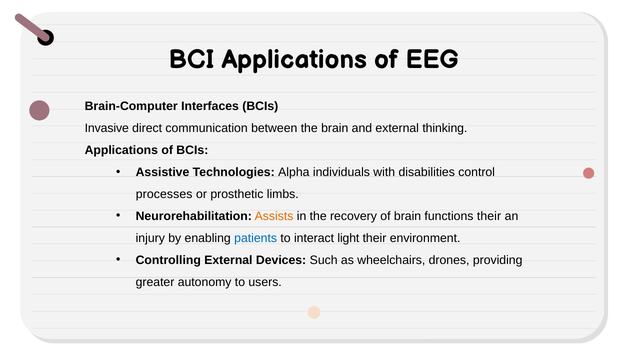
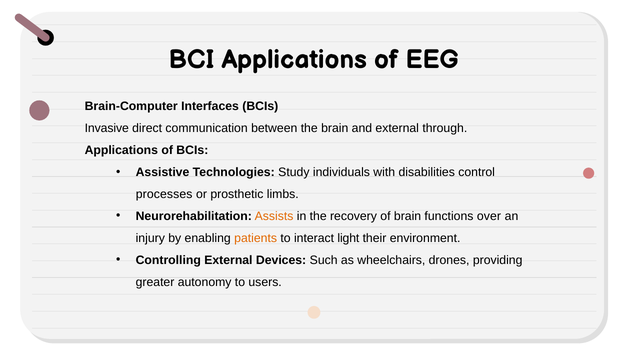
thinking: thinking -> through (445, 128)
Alpha: Alpha -> Study (294, 172)
functions their: their -> over (489, 216)
patients colour: blue -> orange (256, 238)
